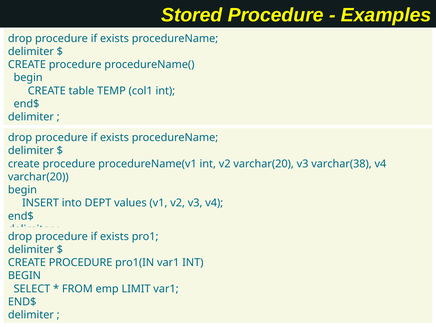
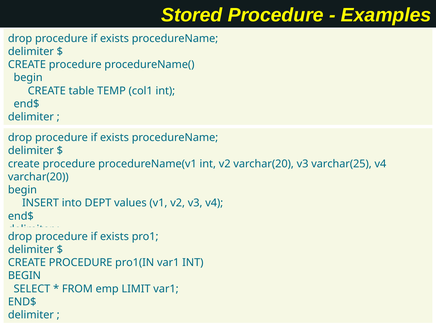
varchar(38: varchar(38 -> varchar(25 (341, 164)
